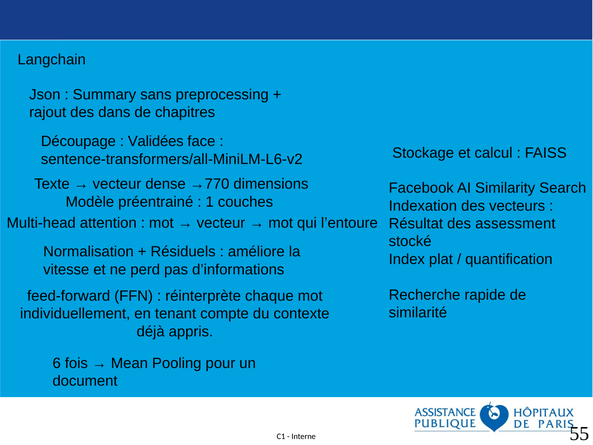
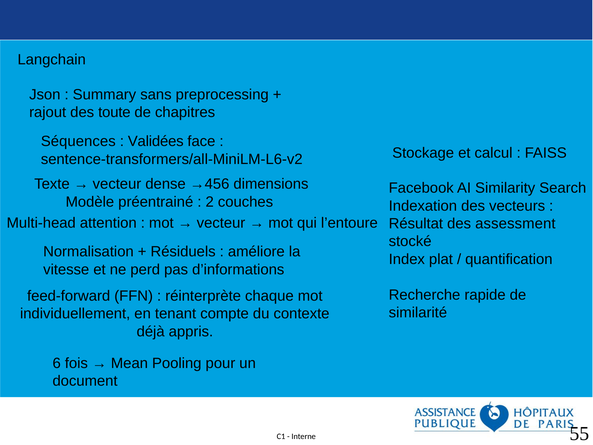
dans: dans -> toute (114, 112)
Découpage: Découpage -> Séquences (78, 141)
→770: →770 -> →456 (210, 184)
1: 1 -> 2 (210, 202)
